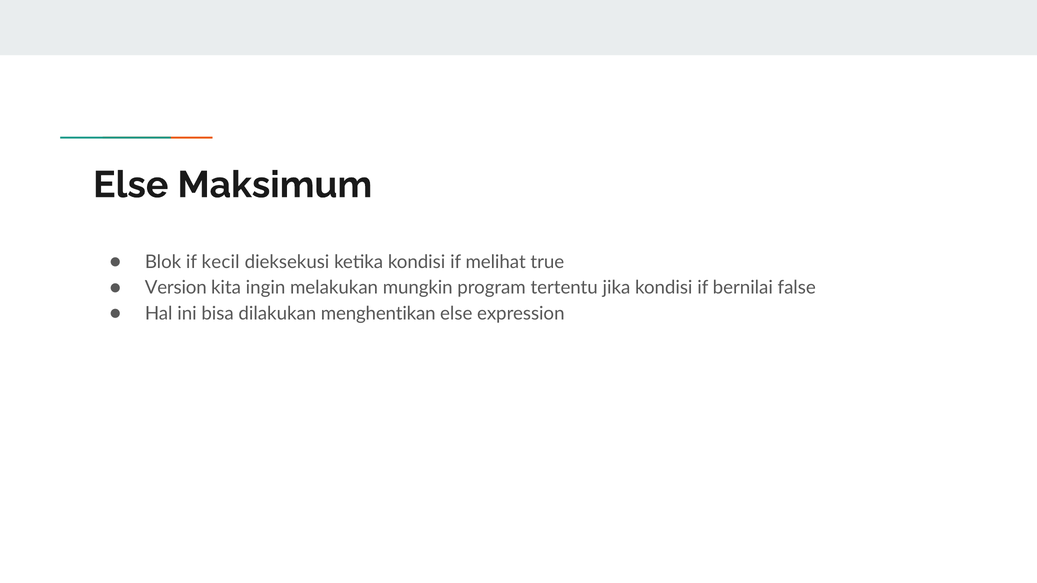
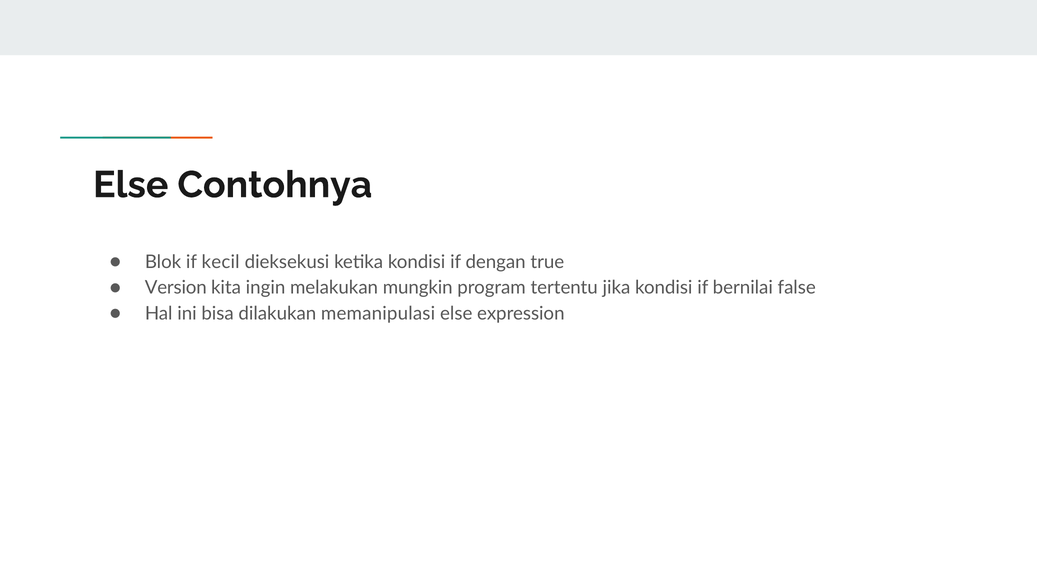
Maksimum: Maksimum -> Contohnya (275, 185)
melihat: melihat -> dengan (496, 262)
menghentikan: menghentikan -> memanipulasi (378, 314)
